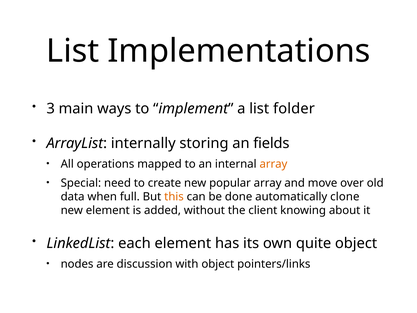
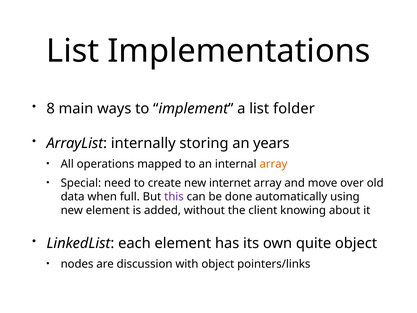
3: 3 -> 8 (51, 108)
fields: fields -> years (271, 143)
popular: popular -> internet (230, 183)
this colour: orange -> purple (174, 197)
clone: clone -> using (345, 197)
